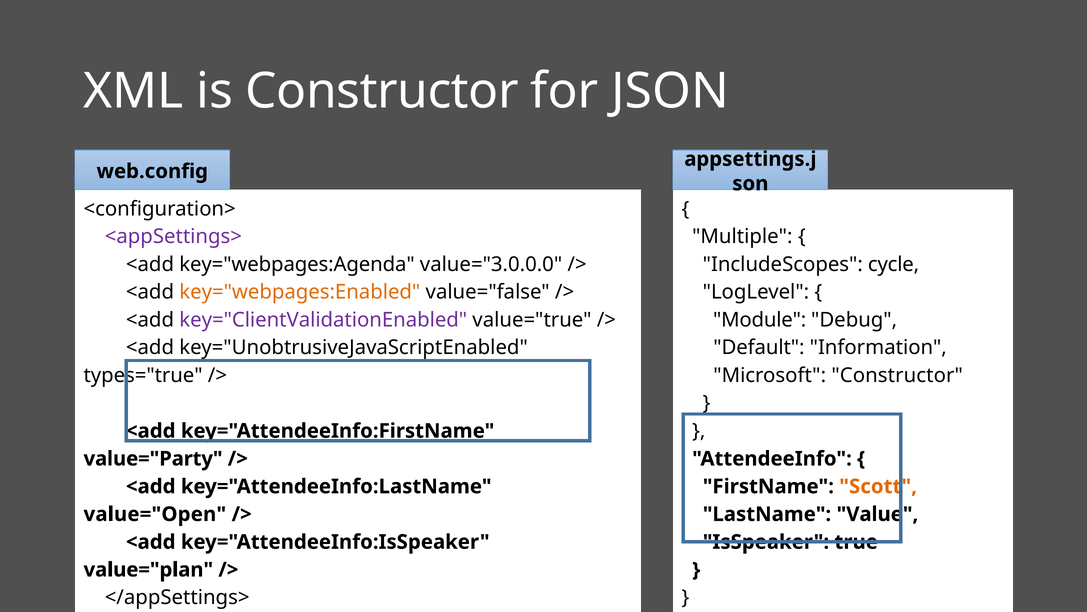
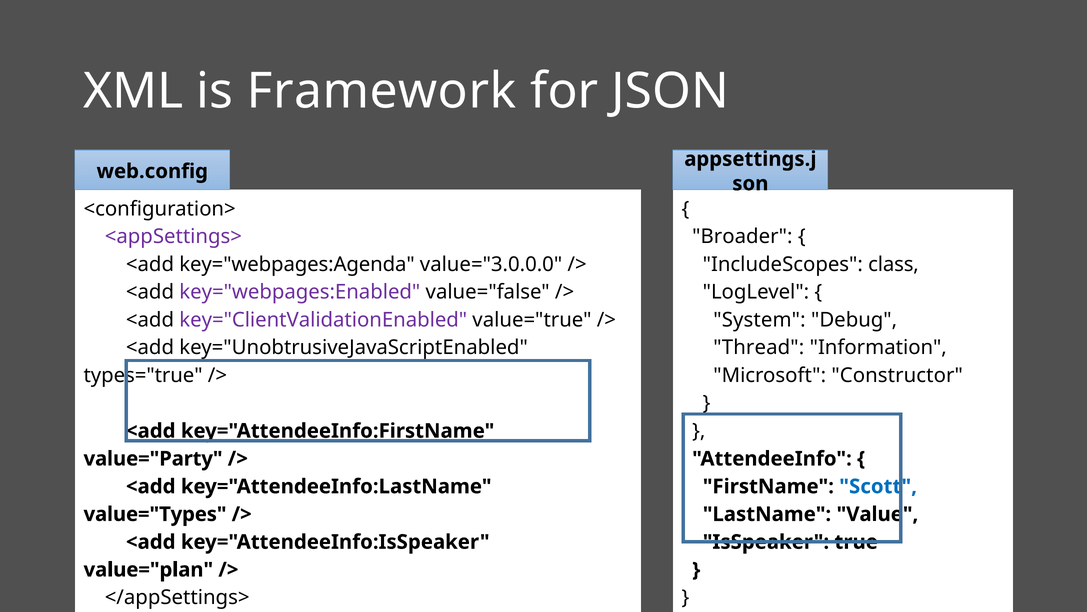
is Constructor: Constructor -> Framework (382, 91)
Multiple: Multiple -> Broader (742, 236)
cycle: cycle -> class (894, 264)
key="webpages:Enabled colour: orange -> purple (300, 292)
Module: Module -> System (759, 320)
Default: Default -> Thread (759, 347)
Scott colour: orange -> blue (878, 486)
value="Open: value="Open -> value="Types (155, 514)
